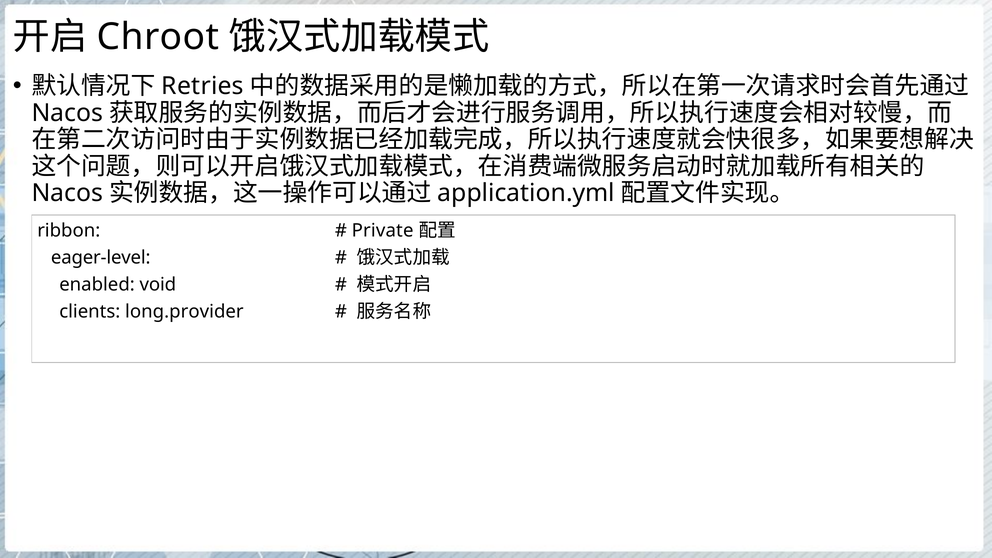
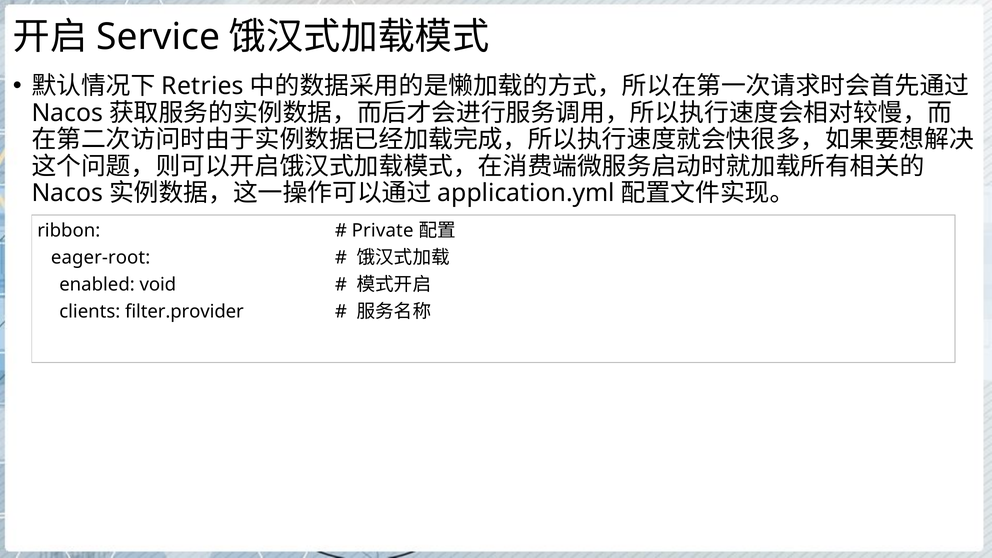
Chroot: Chroot -> Service (158, 37)
eager-level: eager-level -> eager-root (101, 258)
long.provider: long.provider -> filter.provider (184, 312)
